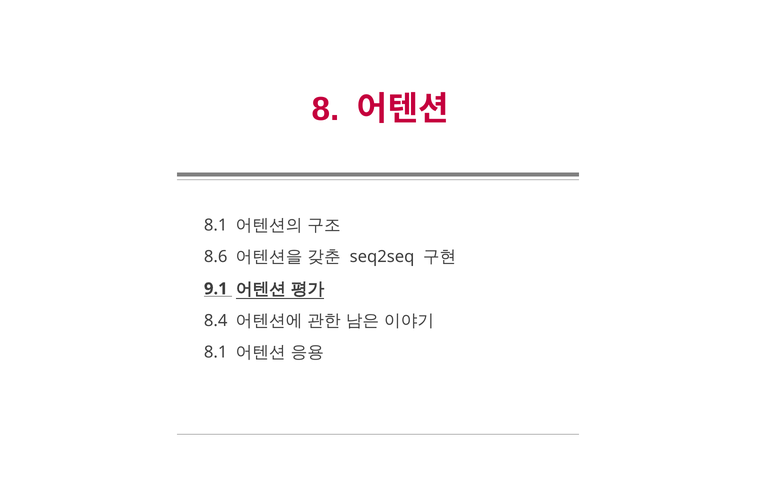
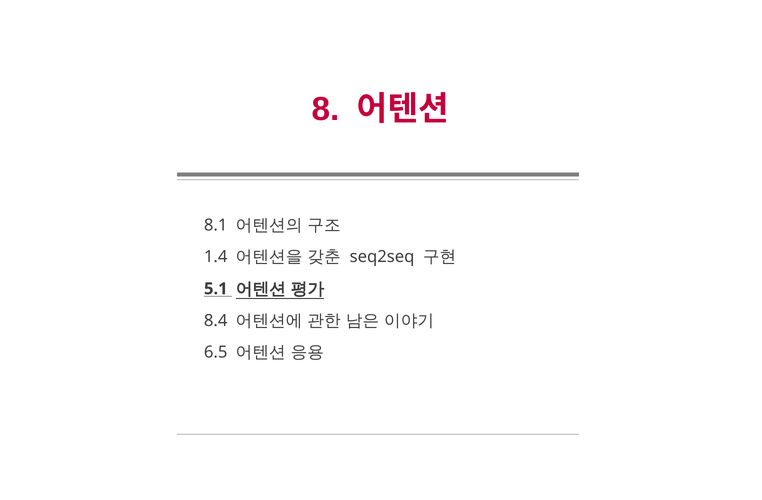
8.6: 8.6 -> 1.4 (216, 257)
9.1: 9.1 -> 5.1 (216, 289)
8.1: 8.1 -> 6.5 (216, 353)
